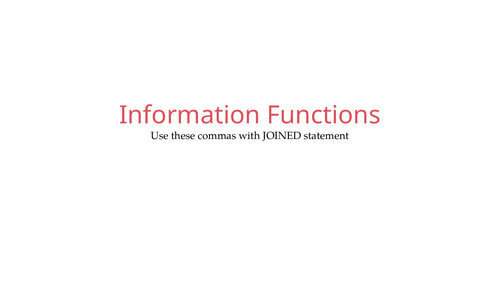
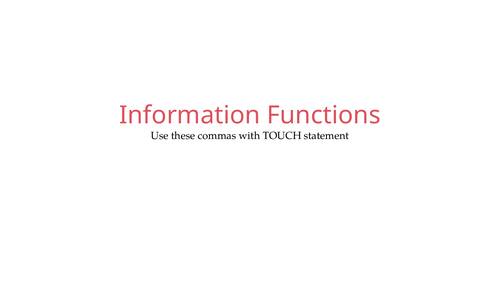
JOINED: JOINED -> TOUCH (282, 136)
